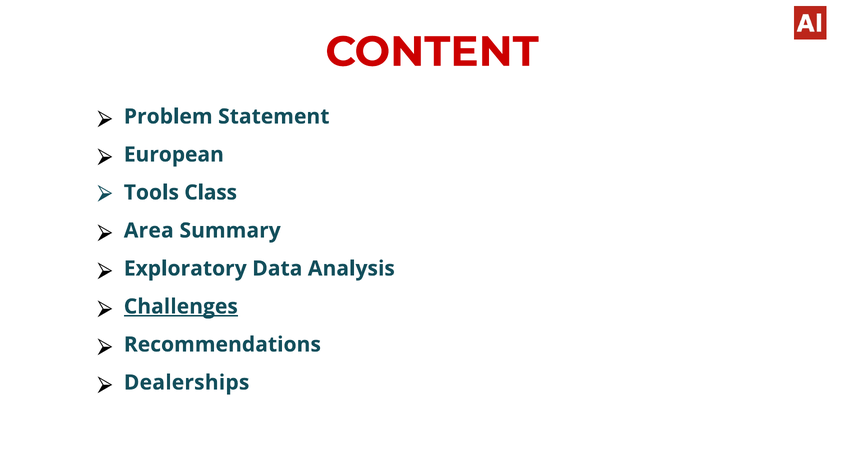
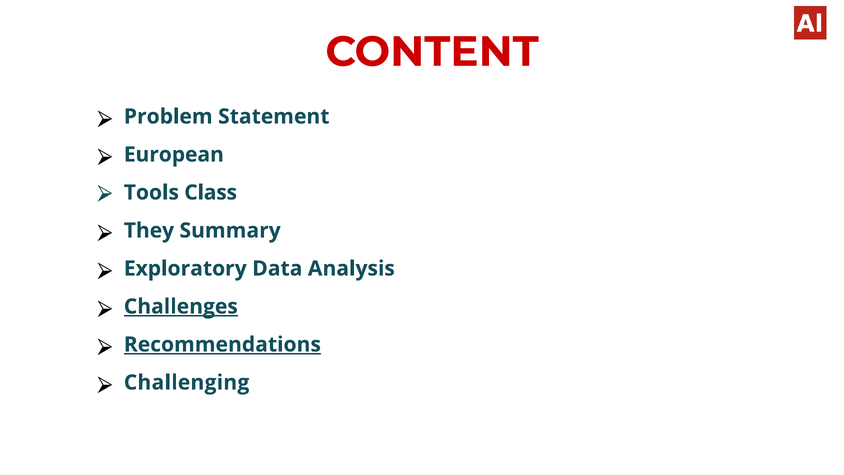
Area: Area -> They (149, 230)
Recommendations underline: none -> present (222, 344)
Dealerships: Dealerships -> Challenging (187, 382)
